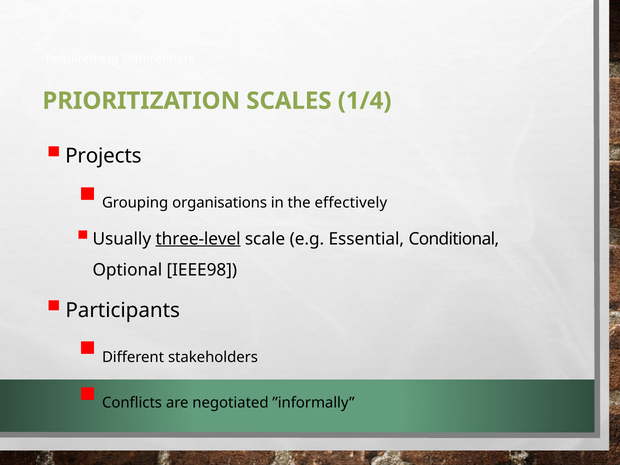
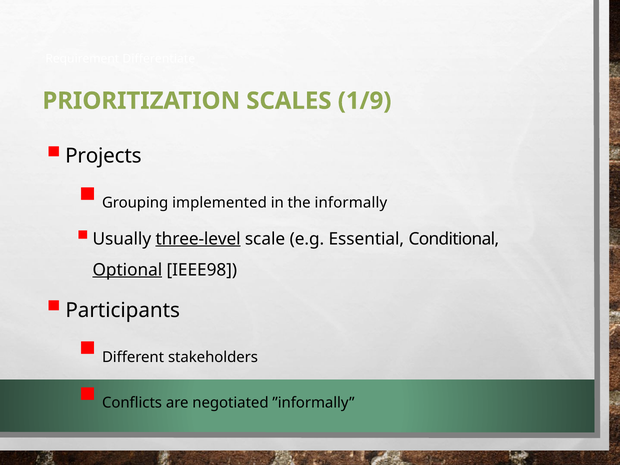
1/4: 1/4 -> 1/9 (365, 101)
organisations: organisations -> implemented (220, 203)
effectively: effectively -> informally (351, 203)
Optional underline: none -> present (127, 270)
